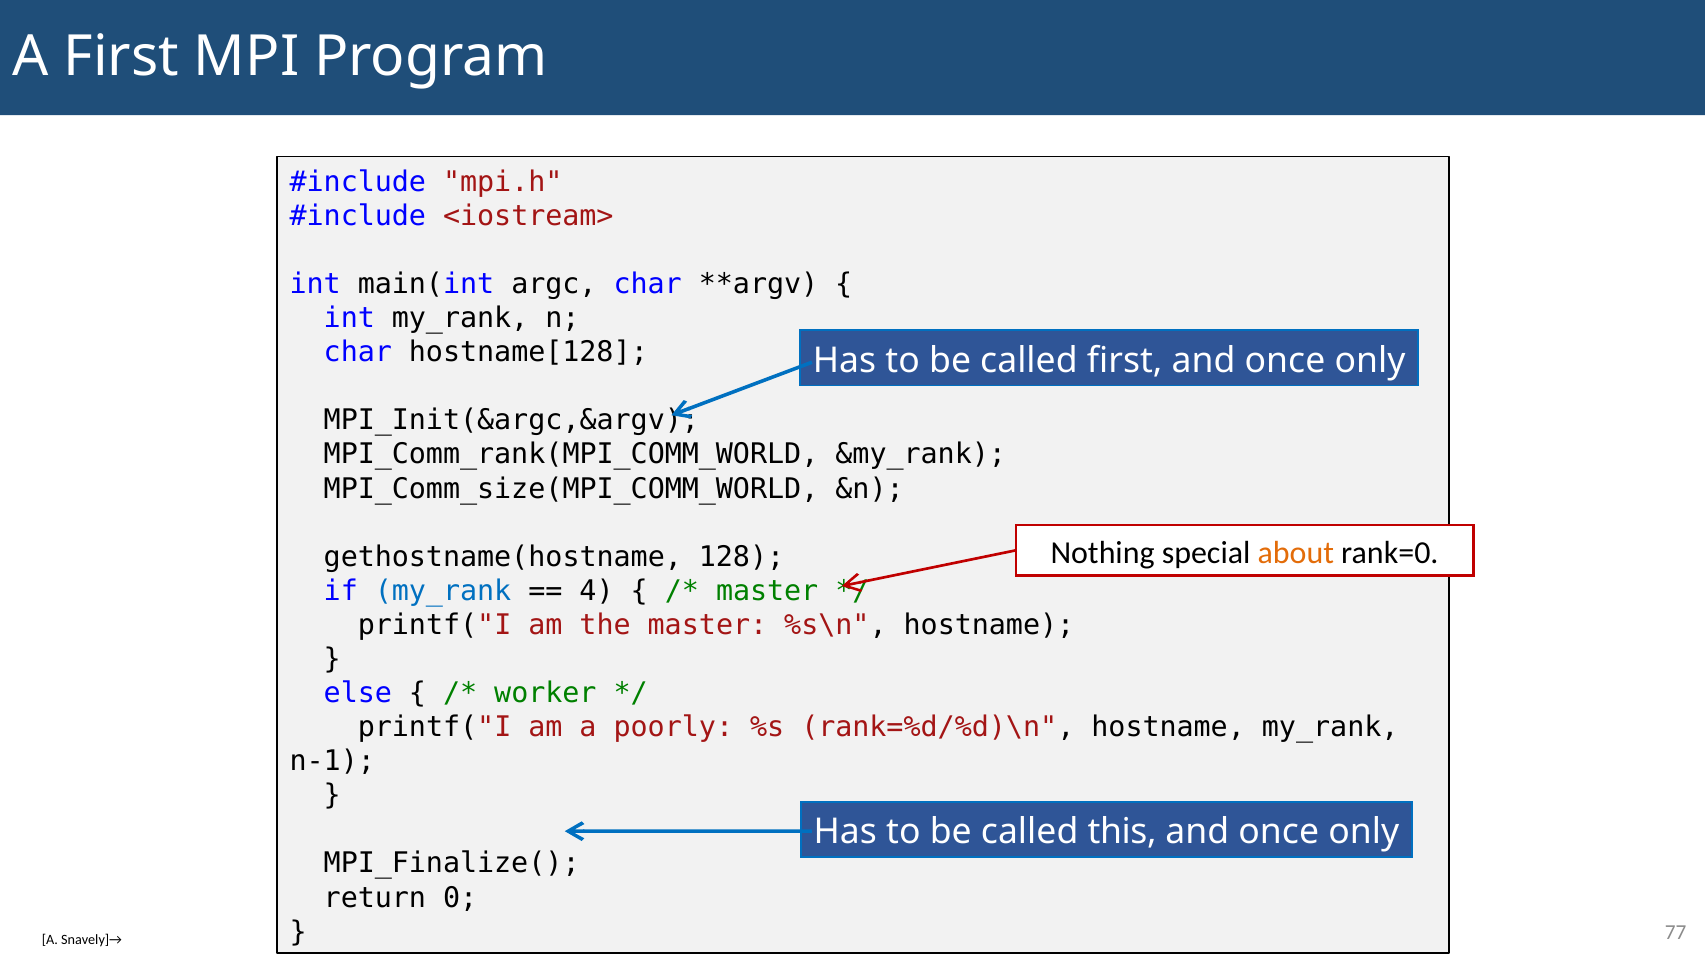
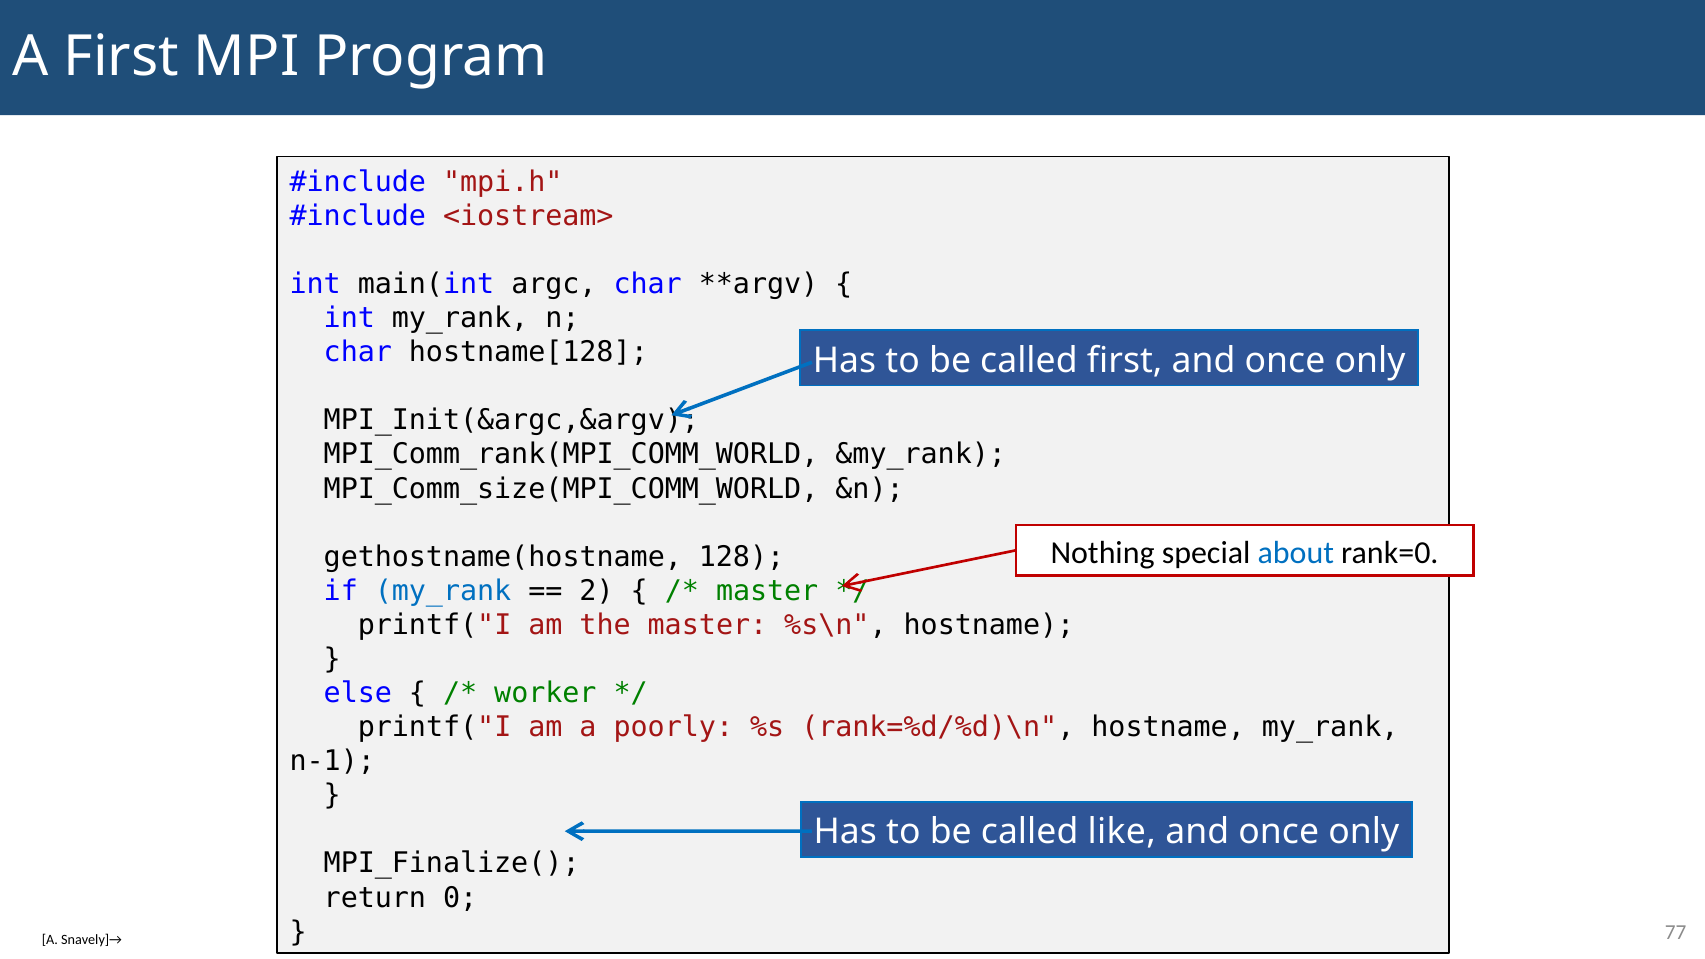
about colour: orange -> blue (1296, 553)
4: 4 -> 2 (597, 591)
this: this -> like (1122, 832)
